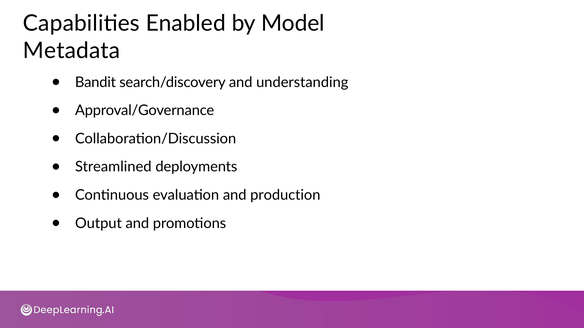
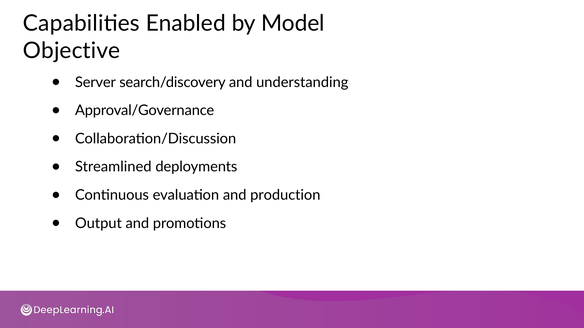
Metadata: Metadata -> Objective (72, 51)
Bandit: Bandit -> Server (95, 82)
